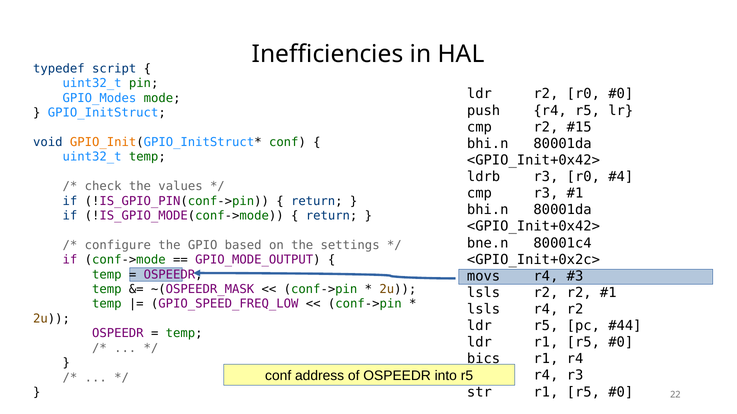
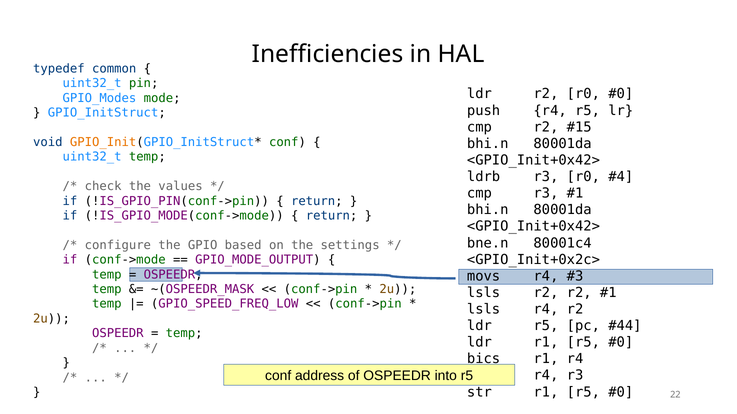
script: script -> common (114, 69)
